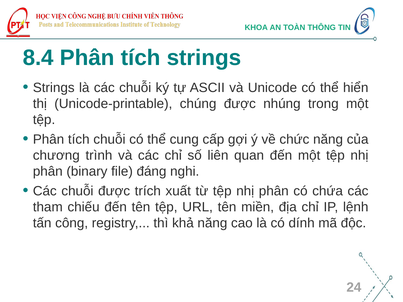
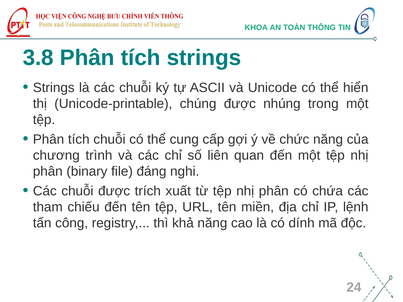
8.4: 8.4 -> 3.8 (38, 58)
